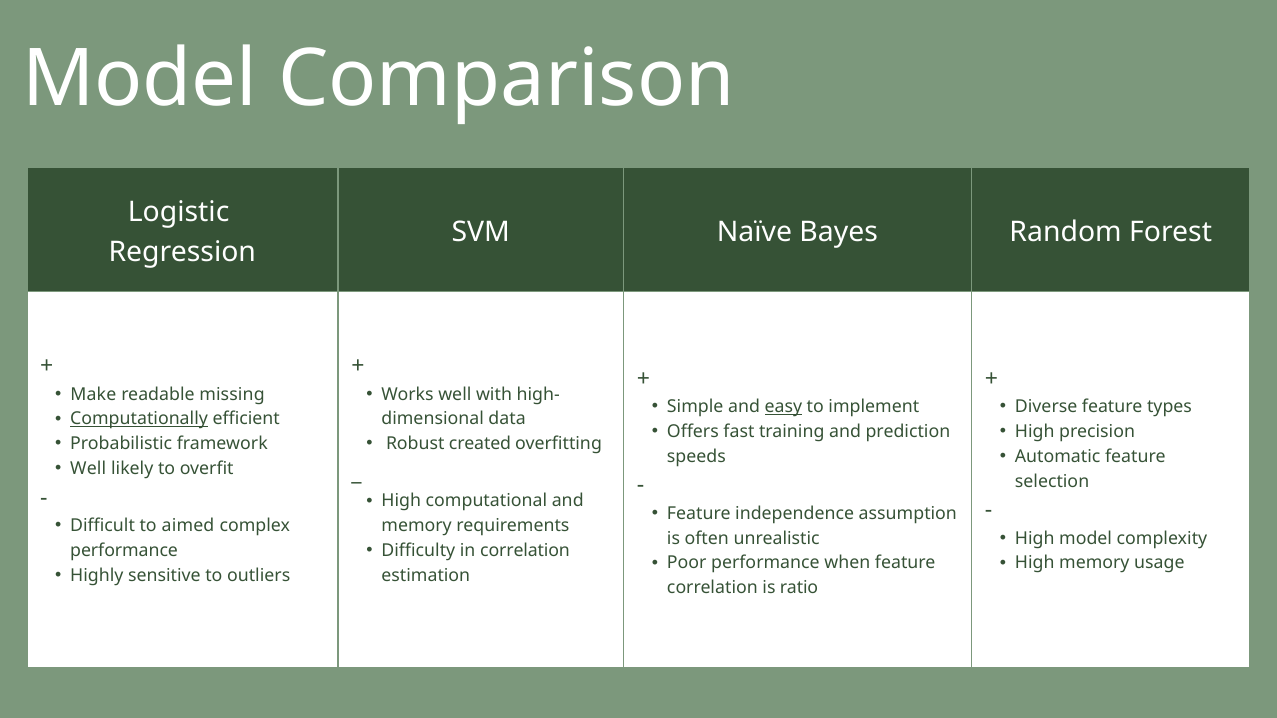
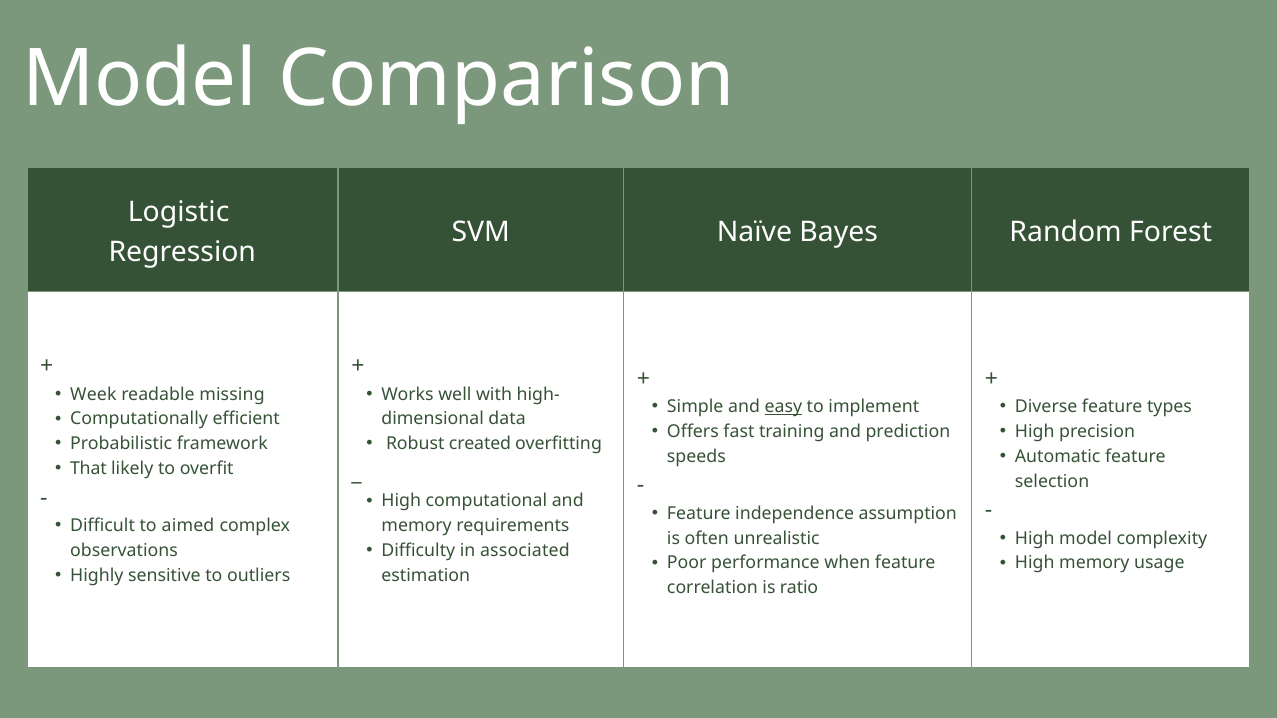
Make: Make -> Week (93, 394)
Computationally underline: present -> none (139, 419)
Well: Well -> That (88, 469)
in correlation: correlation -> associated (525, 551)
performance: performance -> observations (124, 551)
